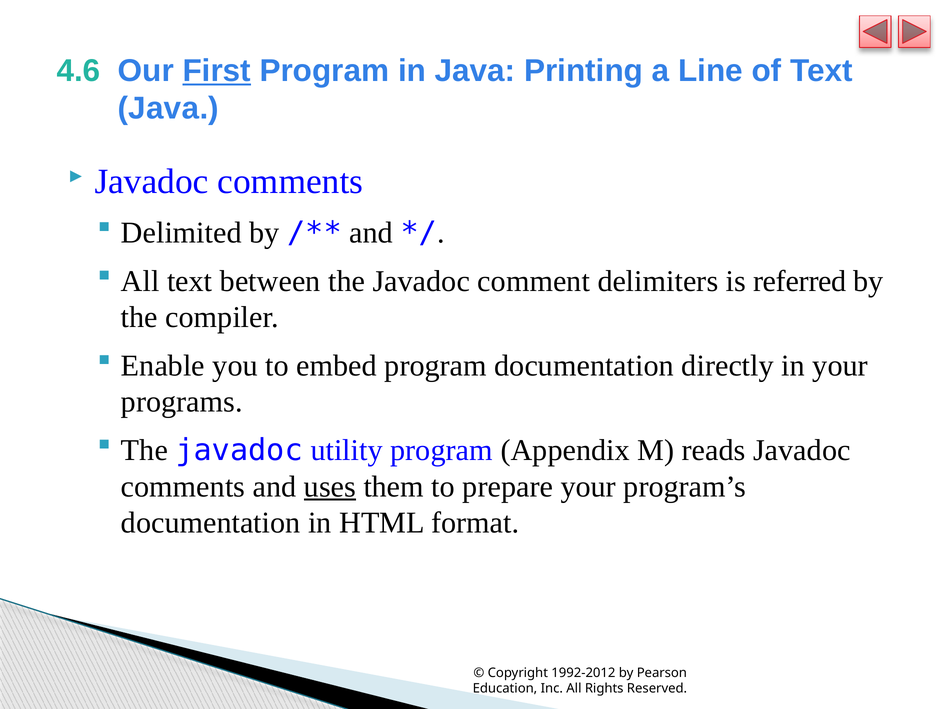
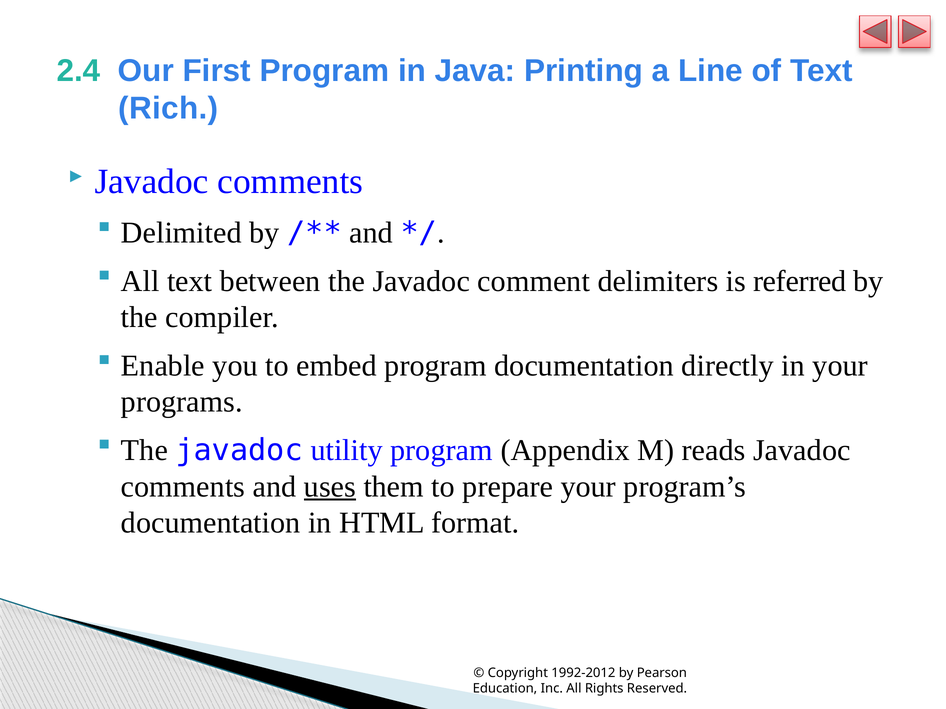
4.6: 4.6 -> 2.4 (78, 71)
First underline: present -> none (217, 71)
Java: Java -> Rich (168, 109)
